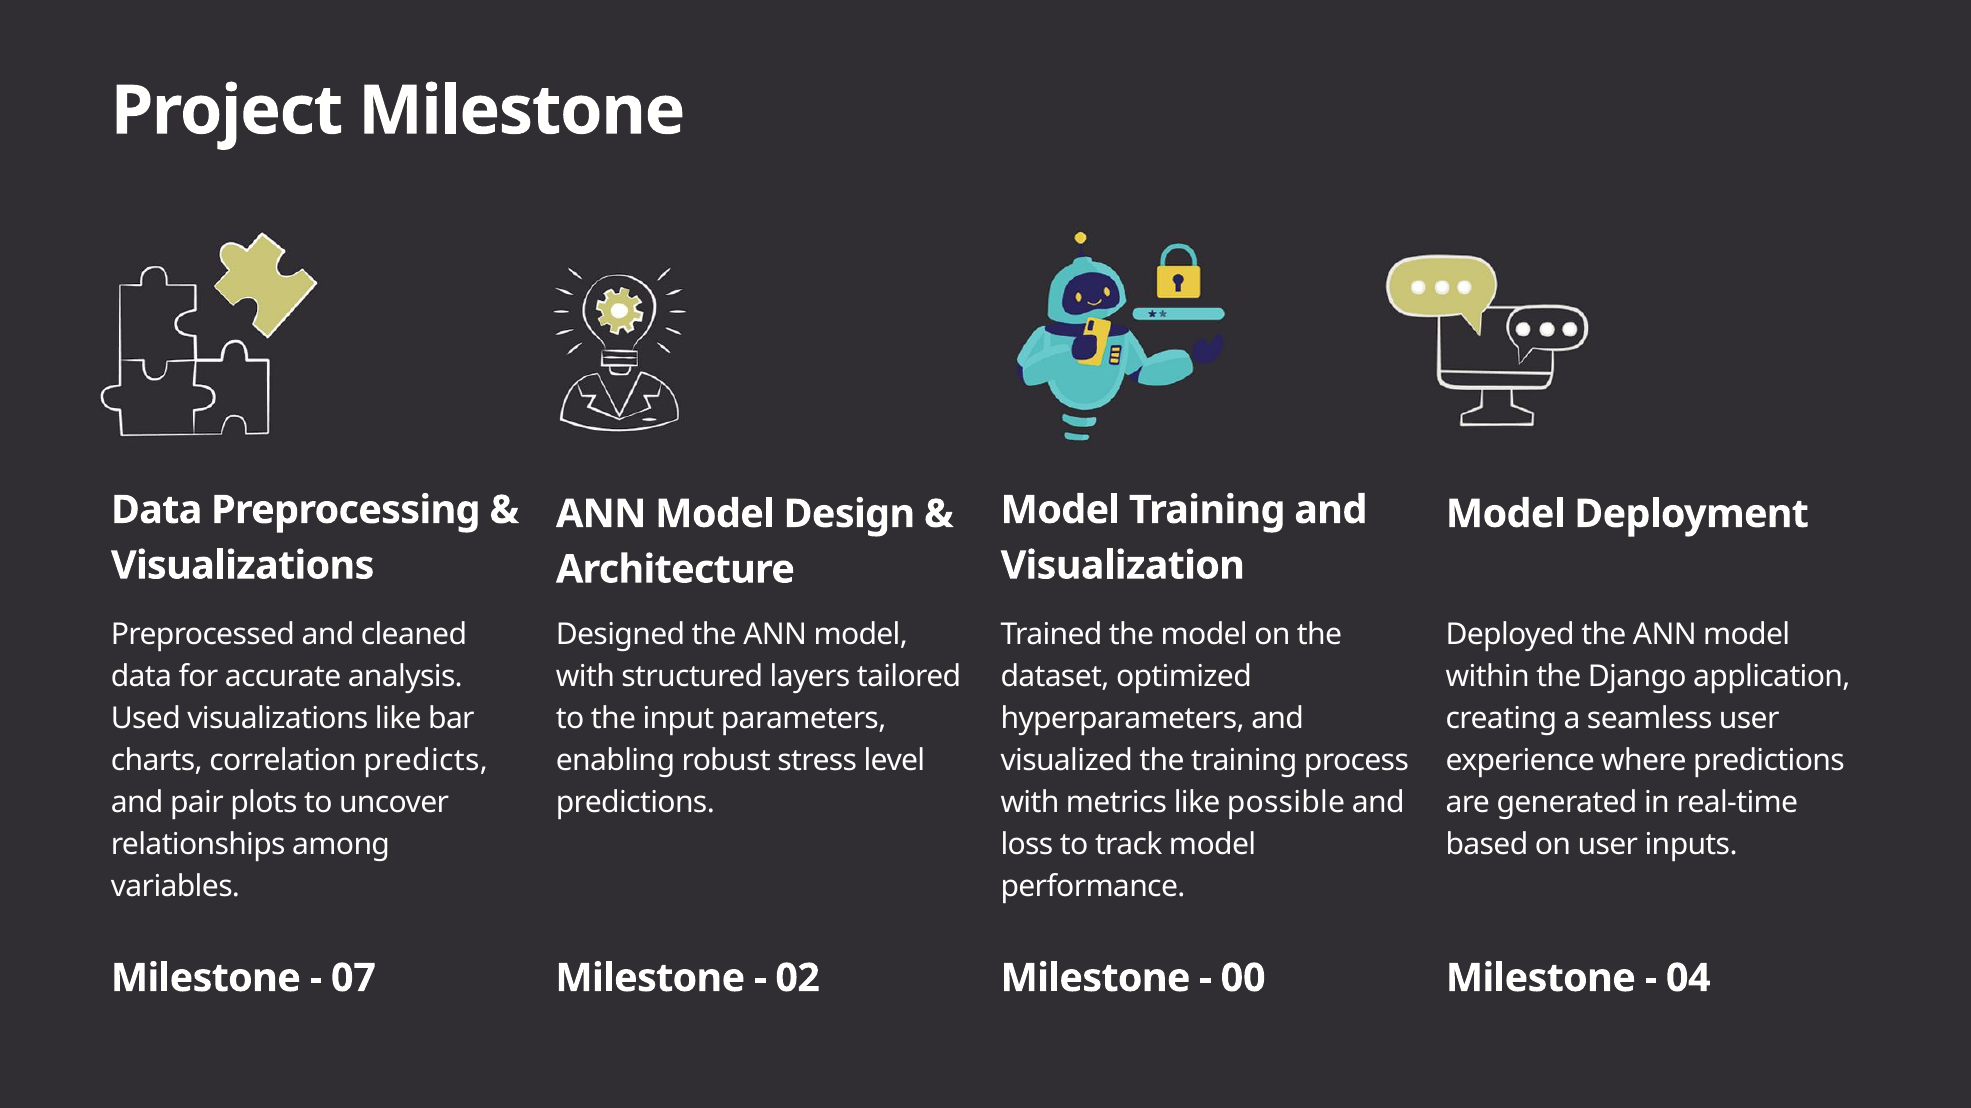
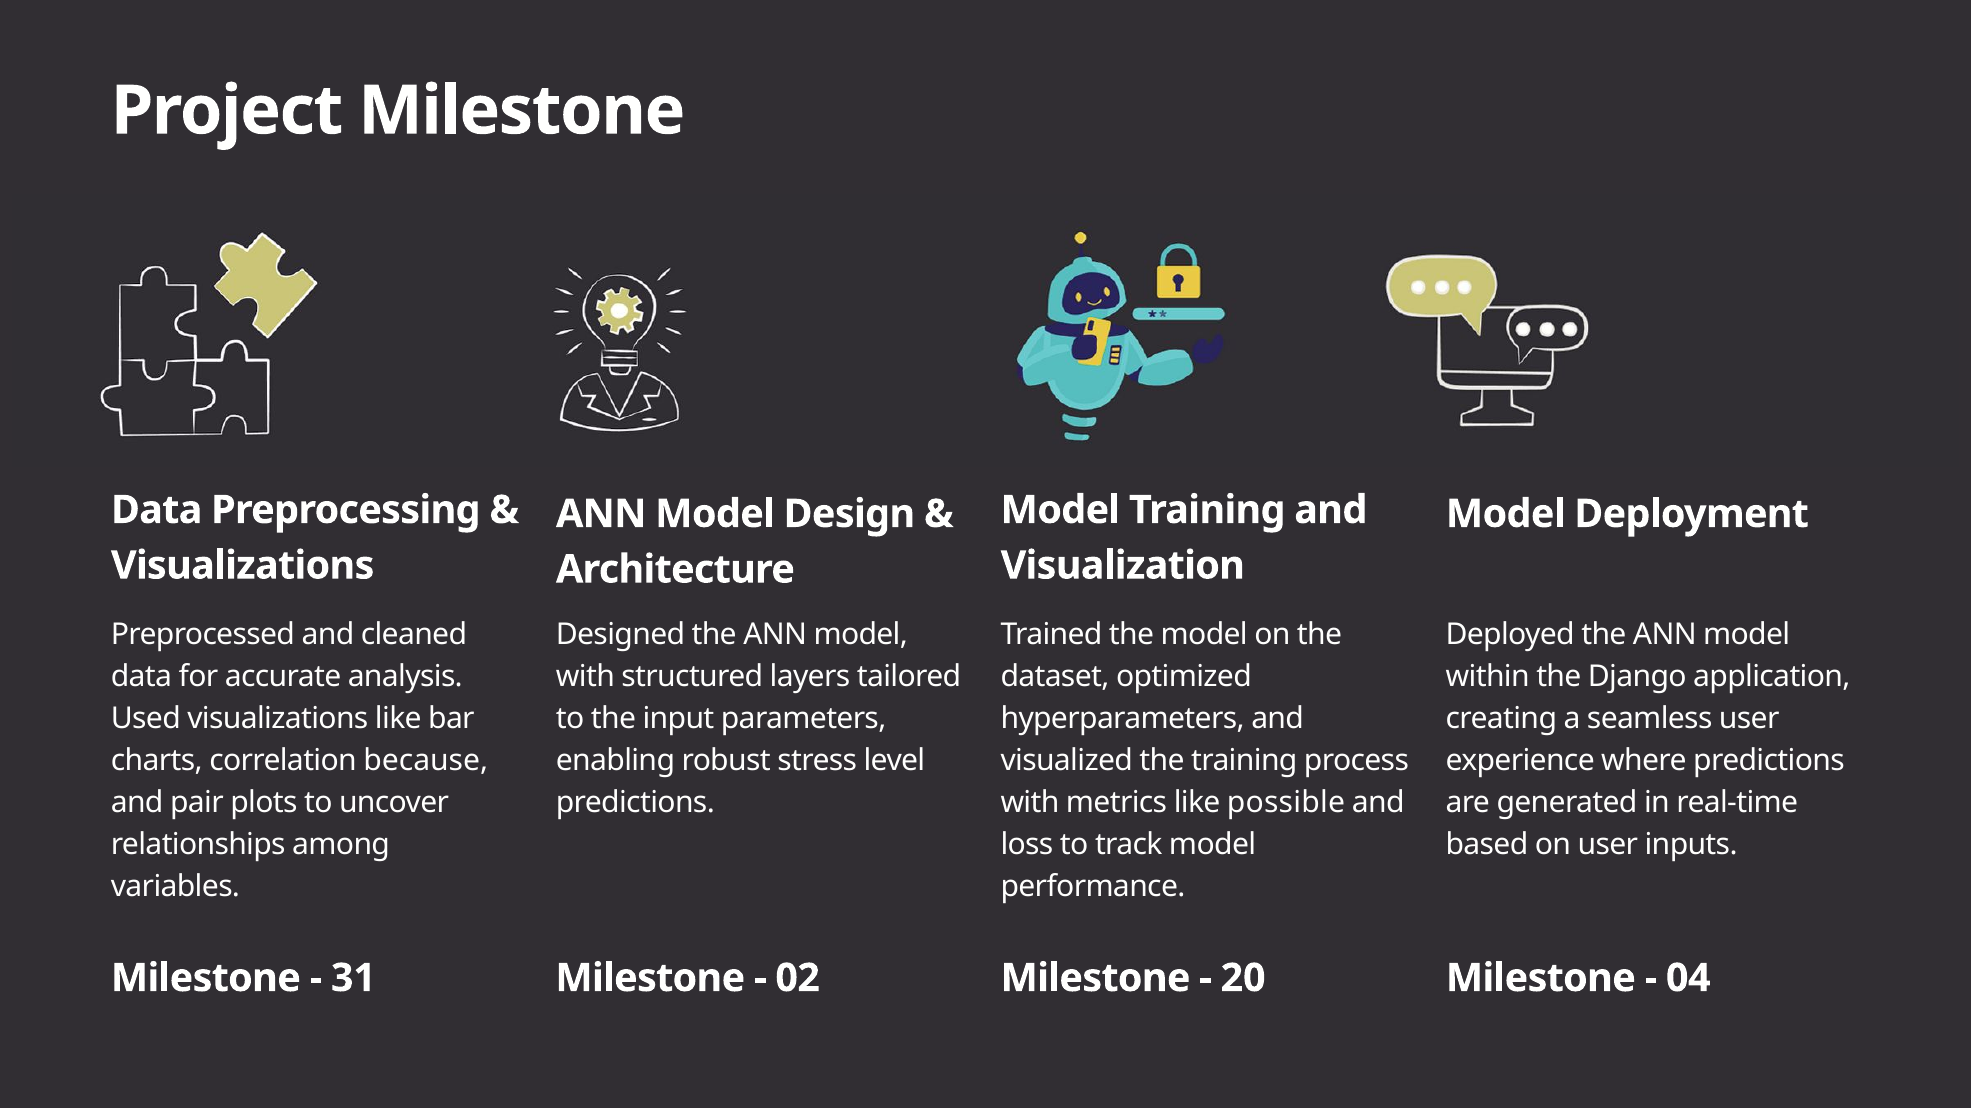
predicts: predicts -> because (426, 761)
07: 07 -> 31 (353, 979)
00: 00 -> 20 (1243, 979)
